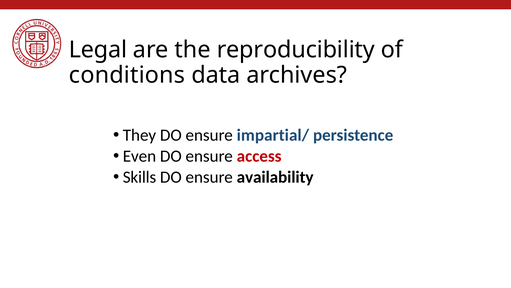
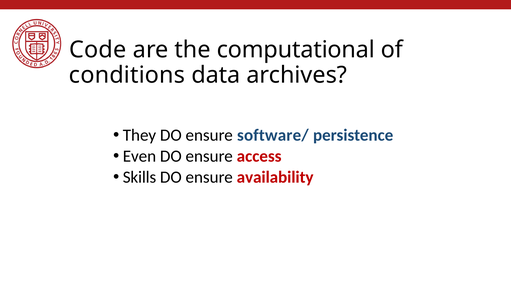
Legal: Legal -> Code (98, 50)
reproducibility: reproducibility -> computational (296, 50)
impartial/: impartial/ -> software/ (273, 135)
availability colour: black -> red (275, 177)
